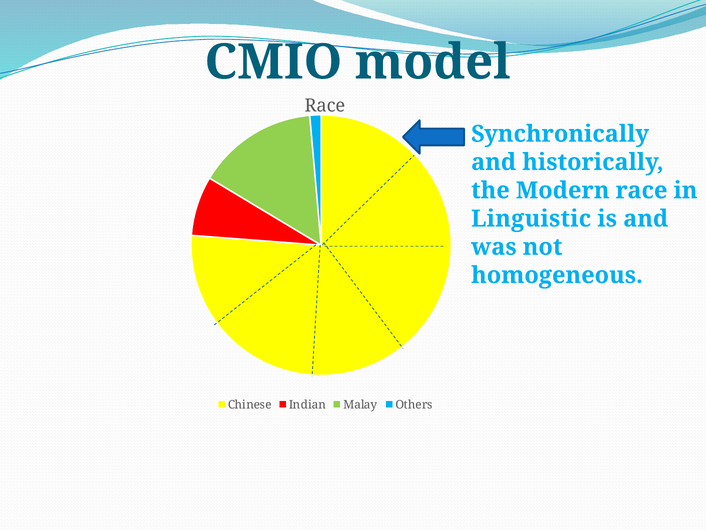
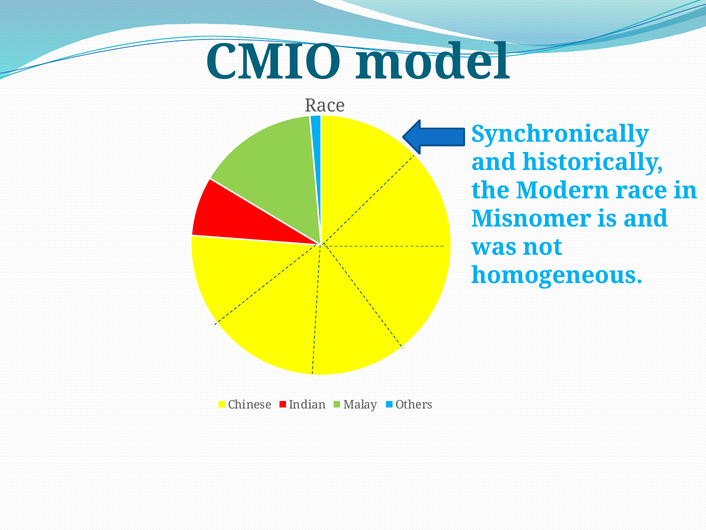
Linguistic: Linguistic -> Misnomer (531, 219)
